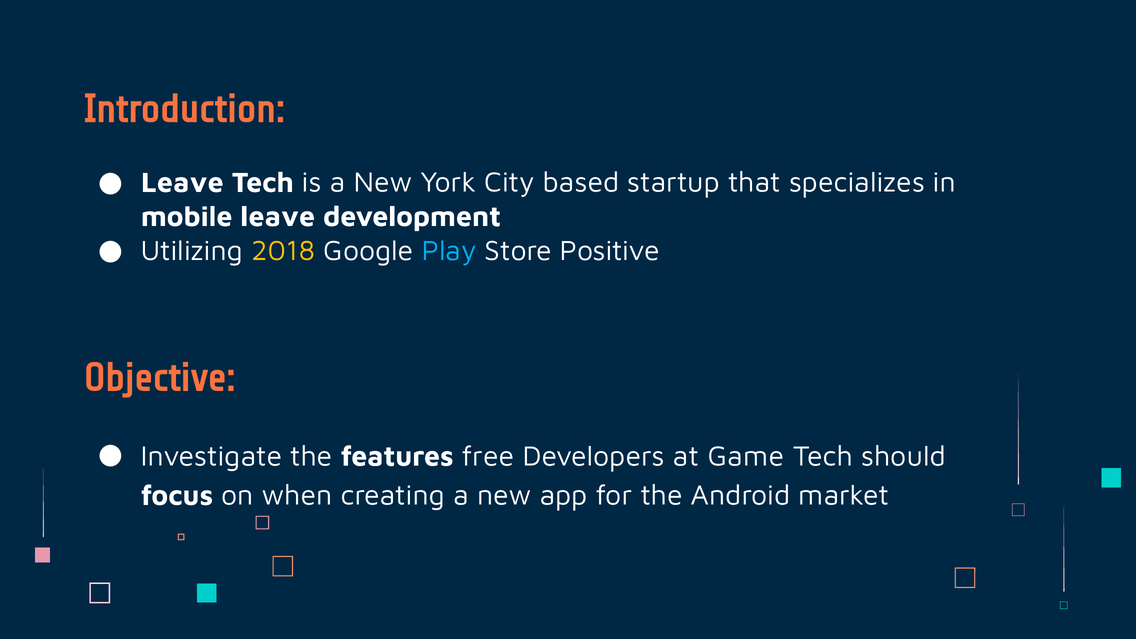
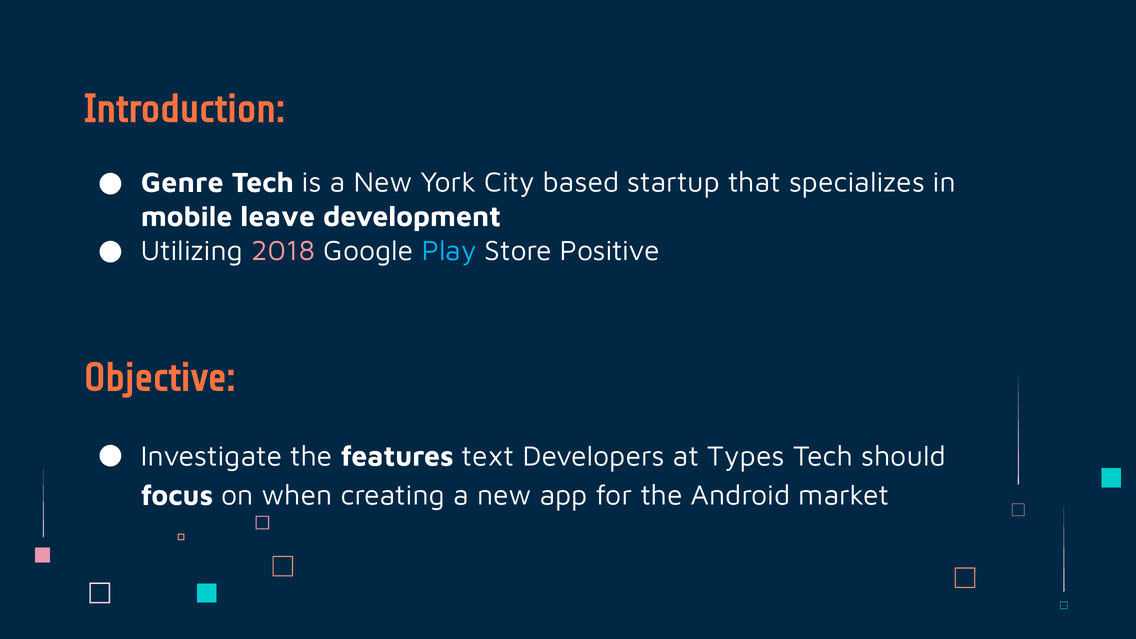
Leave: Leave -> Genre (182, 183)
2018 colour: yellow -> pink (283, 251)
free: free -> text (488, 456)
Game: Game -> Types (746, 456)
